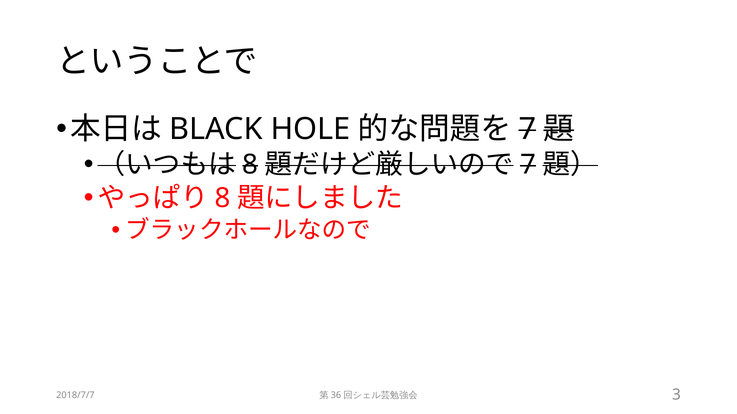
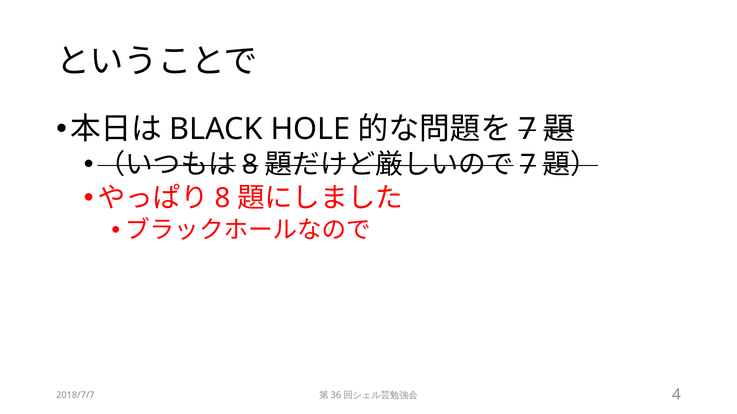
3: 3 -> 4 (676, 395)
